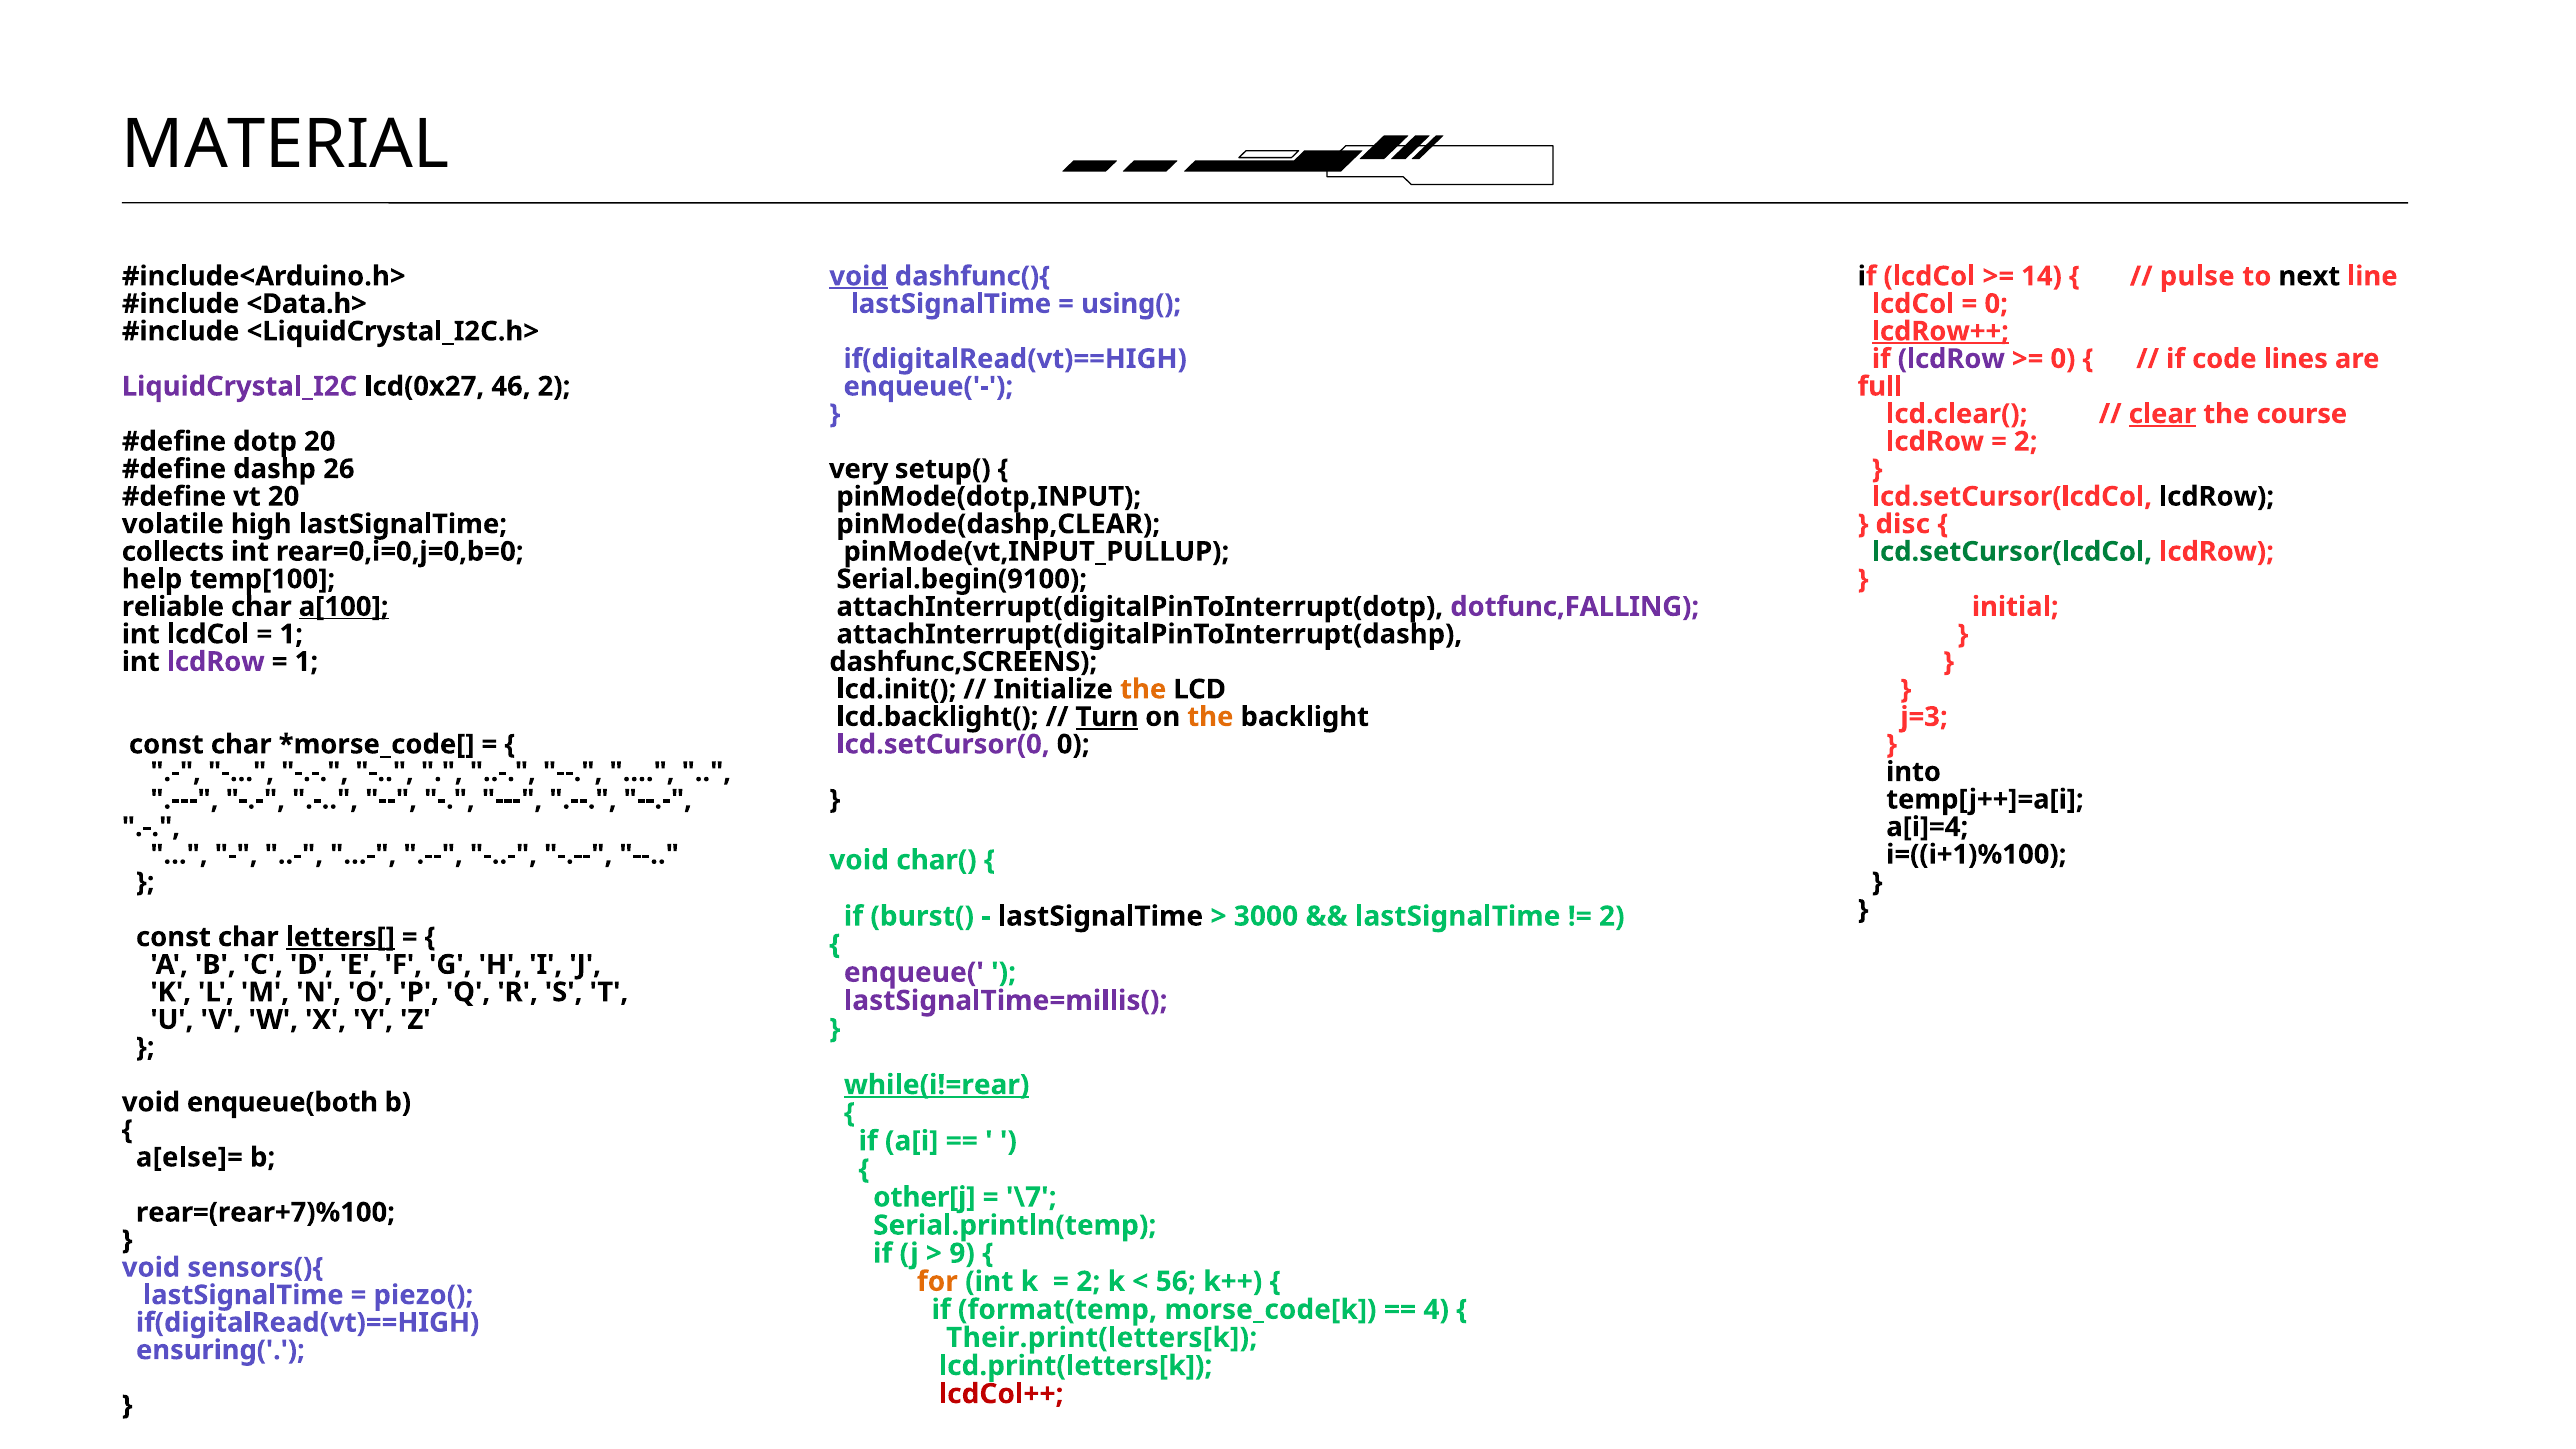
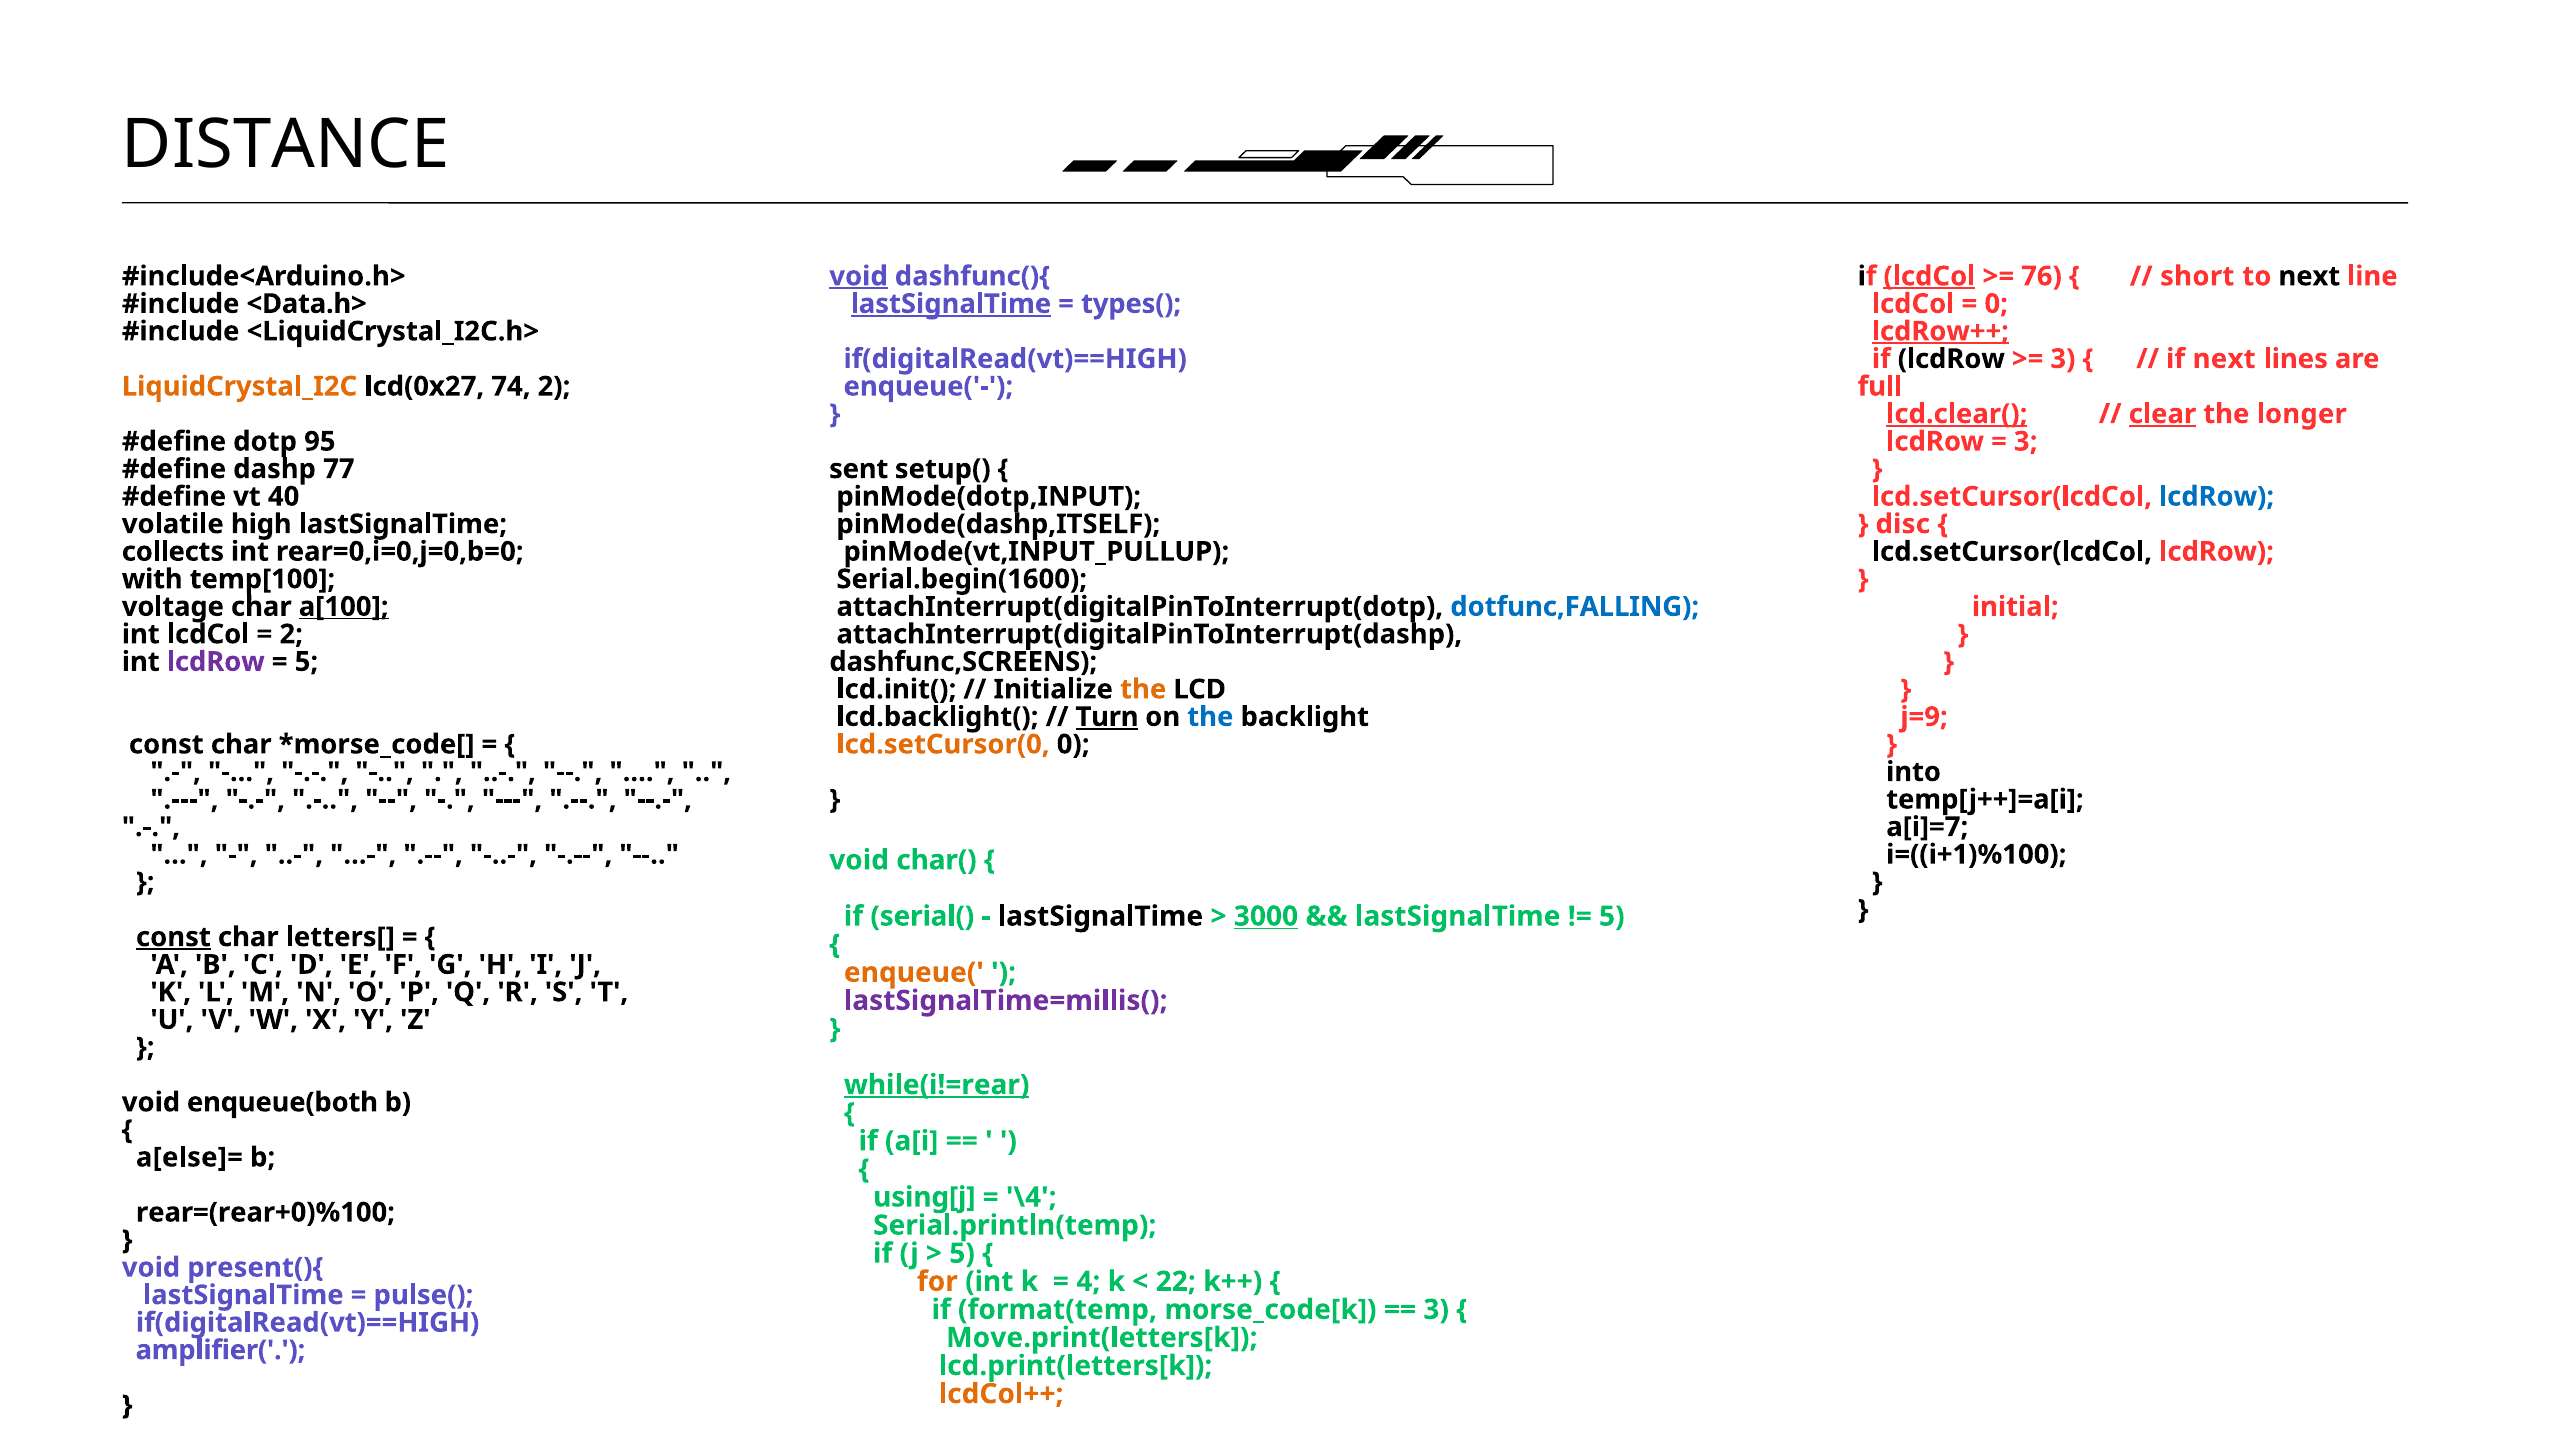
MATERIAL: MATERIAL -> DISTANCE (286, 144)
lcdCol underline: none -> present (1929, 276)
14: 14 -> 76 (2042, 276)
pulse: pulse -> short (2197, 276)
lastSignalTime underline: none -> present (951, 304)
using(: using( -> types( (1131, 304)
lcdRow colour: purple -> black (1951, 359)
0: 0 -> 3 (2063, 359)
if code: code -> next (2224, 359)
LiquidCrystal_I2C colour: purple -> orange (240, 386)
46: 46 -> 74 (511, 386)
lcd.clear( underline: none -> present (1957, 414)
course: course -> longer (2302, 414)
dotp 20: 20 -> 95 (320, 442)
2: 2 -> 3 (2026, 442)
26: 26 -> 77 (339, 469)
very: very -> sent (859, 469)
vt 20: 20 -> 40 (284, 497)
lcdRow colour: black -> blue (2217, 497)
pinMode(dashp,CLEAR: pinMode(dashp,CLEAR -> pinMode(dashp,ITSELF (998, 524)
lcd.setCursor(lcdCol colour: green -> black (2012, 552)
help: help -> with (152, 579)
Serial.begin(9100: Serial.begin(9100 -> Serial.begin(1600 (962, 579)
reliable: reliable -> voltage (173, 607)
dotfunc,FALLING colour: purple -> blue (1575, 607)
1: 1 -> 2 (291, 634)
1: 1 -> 5 (306, 662)
the colour: orange -> blue (1210, 717)
j=3: j=3 -> j=9 (1924, 717)
lcd.setCursor(0 colour: purple -> orange (943, 744)
a[i]=4: a[i]=4 -> a[i]=7 (1927, 827)
burst(: burst( -> serial( (922, 916)
3000 underline: none -> present (1266, 916)
2: 2 -> 5 (1612, 916)
const underline: none -> present (173, 937)
letters[ underline: present -> none (340, 937)
enqueue( colour: purple -> orange (914, 973)
other[j: other[j -> using[j (924, 1197)
\7: \7 -> \4 (1031, 1197)
rear=(rear+7)%100: rear=(rear+7)%100 -> rear=(rear+0)%100 (265, 1212)
9: 9 -> 5 (962, 1253)
sensors(){: sensors(){ -> present(){ (255, 1268)
2: 2 -> 4 (1088, 1282)
56: 56 -> 22 (1176, 1282)
piezo(: piezo( -> pulse( (424, 1295)
4: 4 -> 3 (1436, 1310)
Their.print(letters[k: Their.print(letters[k -> Move.print(letters[k (1102, 1338)
ensuring(: ensuring( -> amplifier( (220, 1350)
lcdCol++ colour: red -> orange (1001, 1394)
